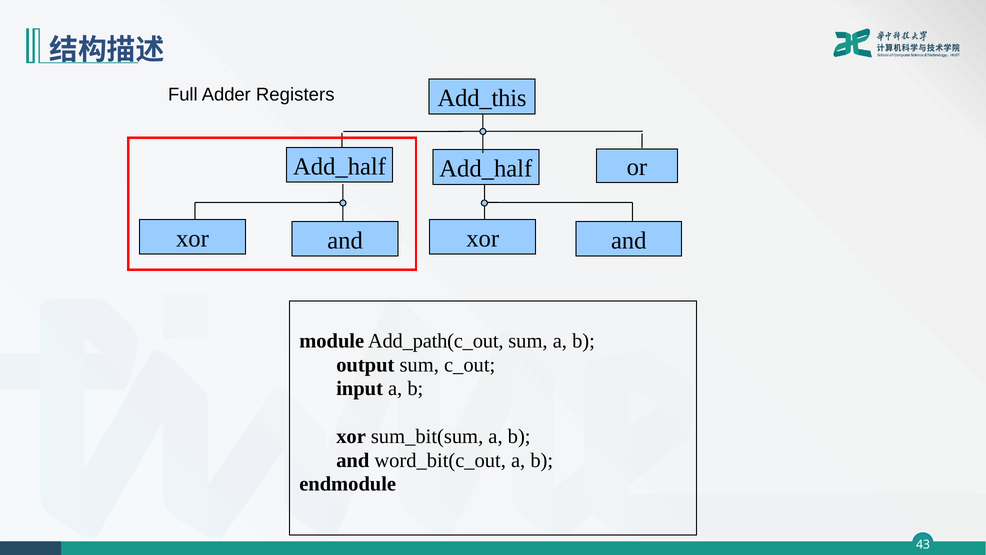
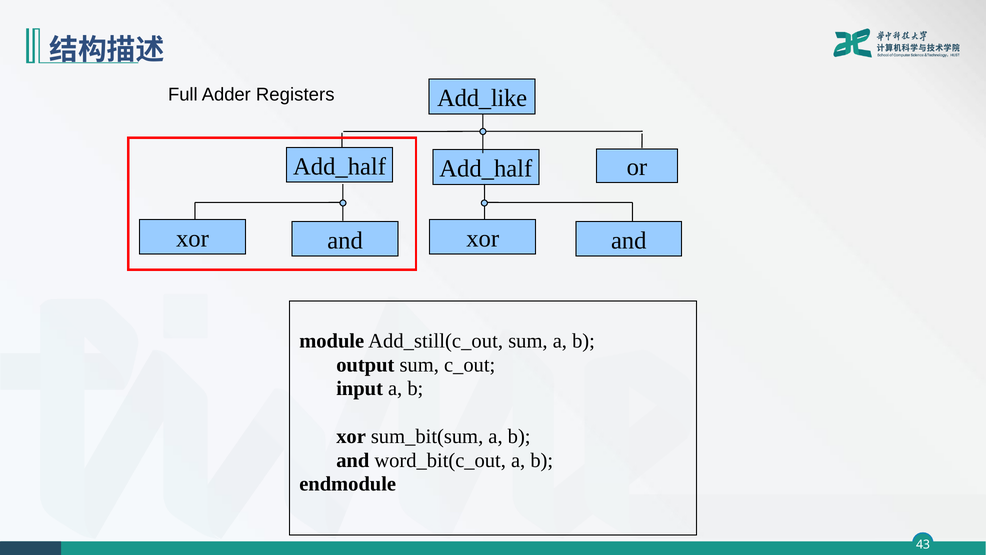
Add_this: Add_this -> Add_like (482, 98)
Add_path(c_out: Add_path(c_out -> Add_still(c_out (436, 341)
